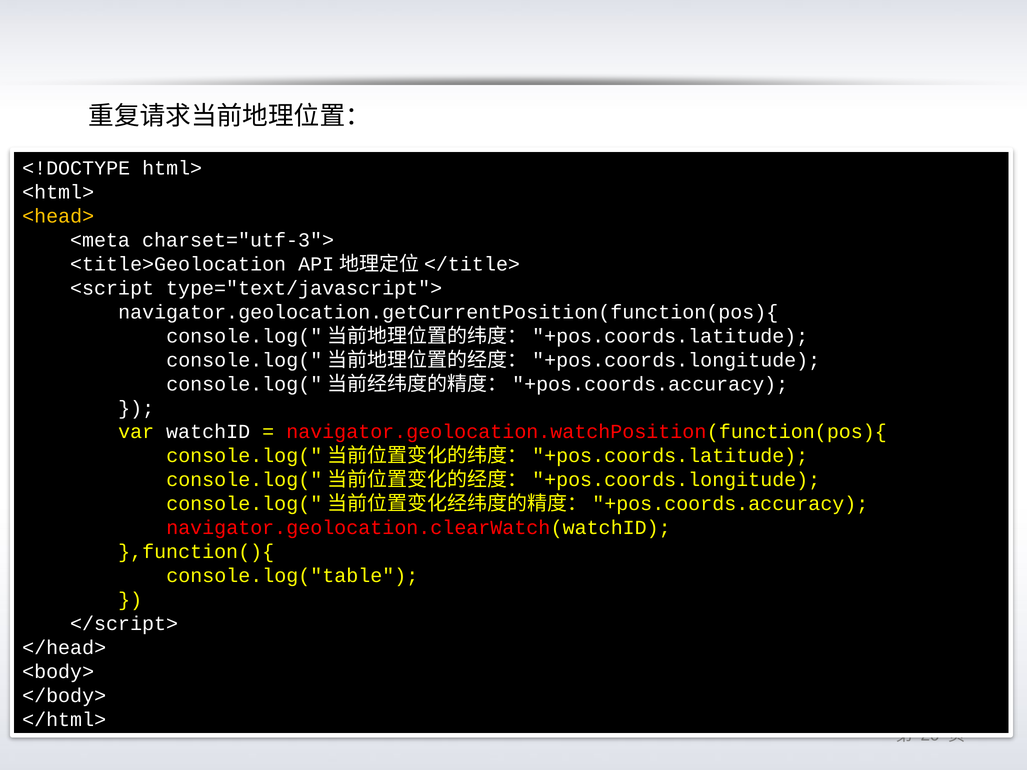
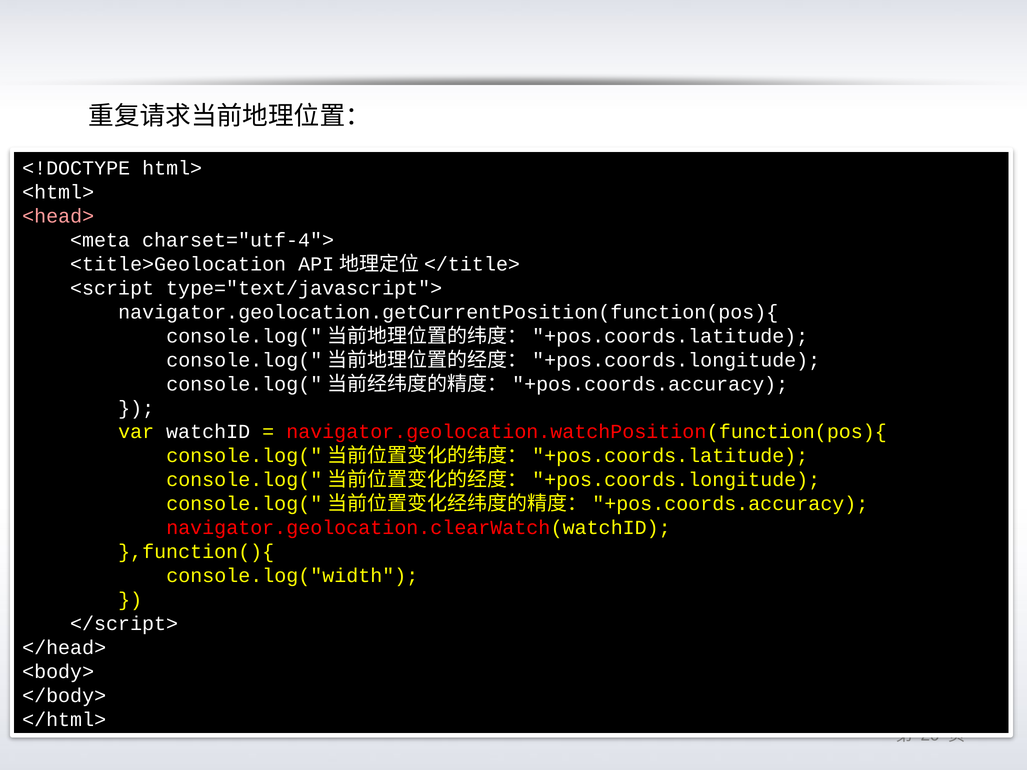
<head> colour: yellow -> pink (58, 216)
charset="utf-3">: charset="utf-3"> -> charset="utf-4"> (238, 240)
console.log("table: console.log("table -> console.log("width (292, 576)
